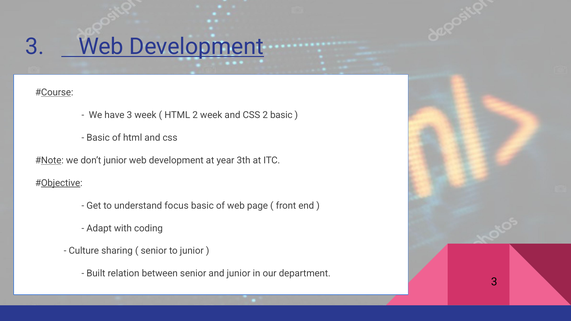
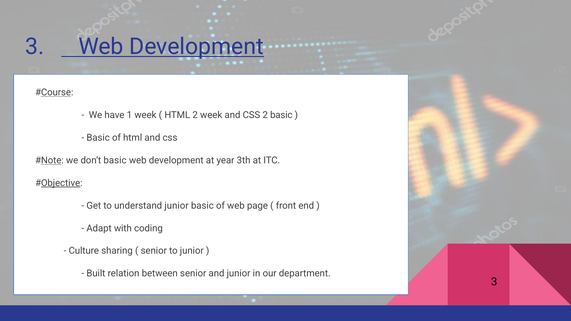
have 3: 3 -> 1 (129, 115)
don’t junior: junior -> basic (115, 160)
understand focus: focus -> junior (177, 206)
